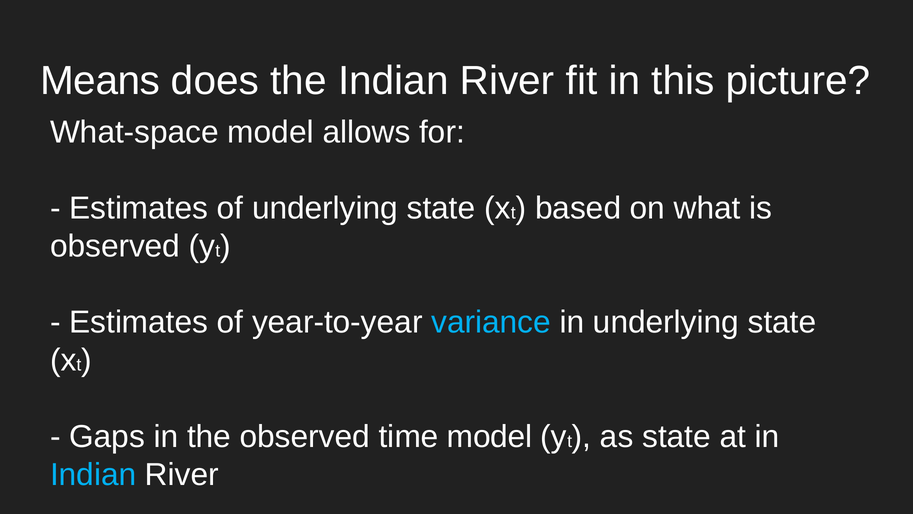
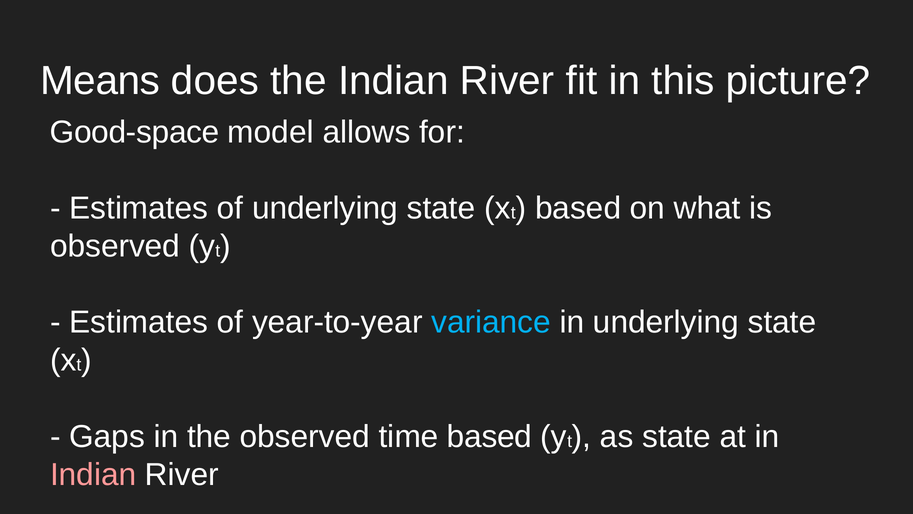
What-space: What-space -> Good-space (135, 132)
time model: model -> based (490, 436)
Indian colour: light blue -> pink (93, 474)
